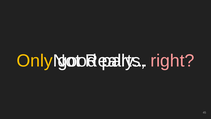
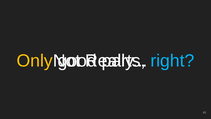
right colour: pink -> light blue (172, 61)
